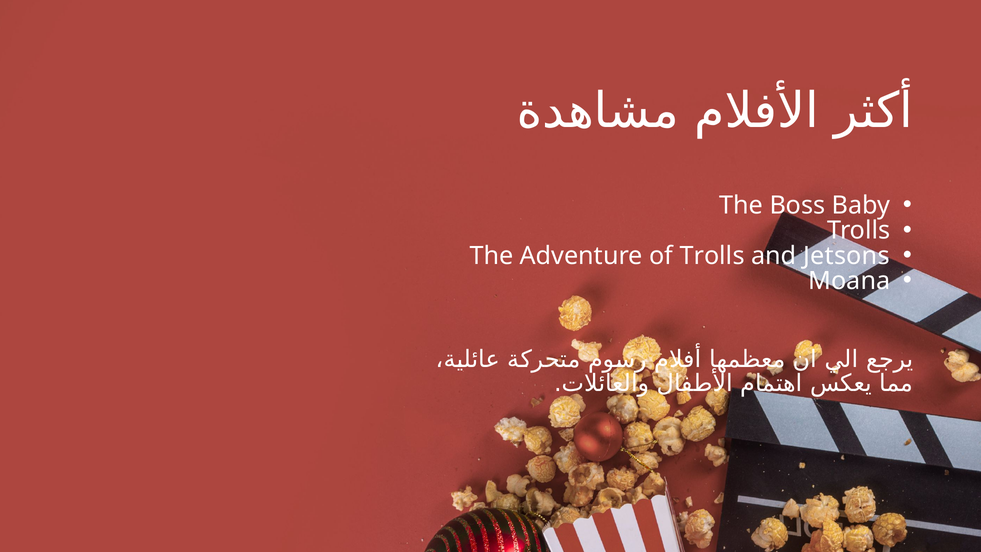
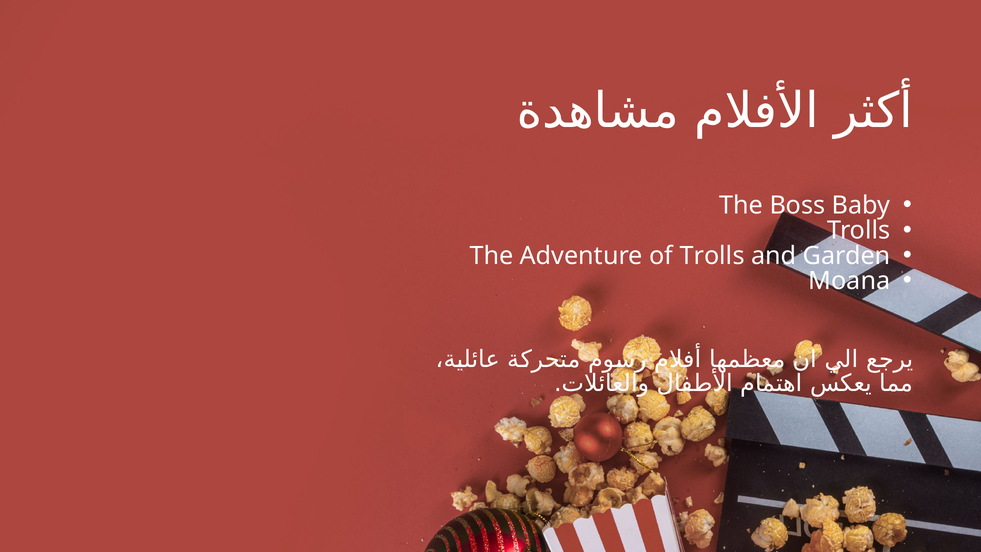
Jetsons: Jetsons -> Garden (847, 256)
